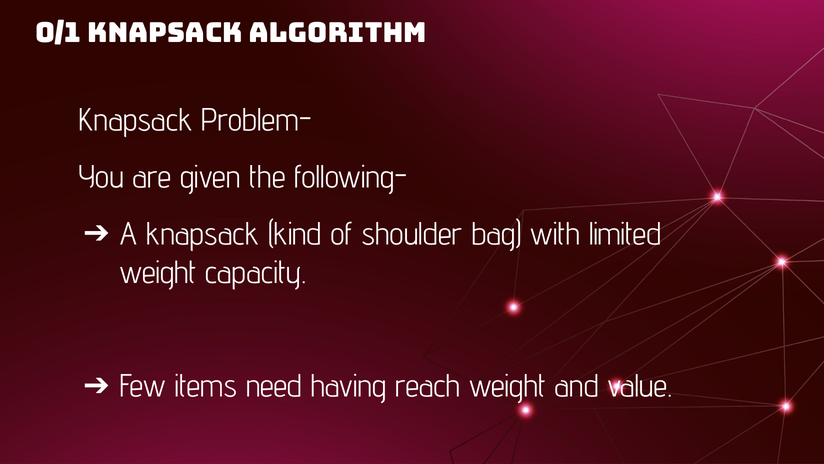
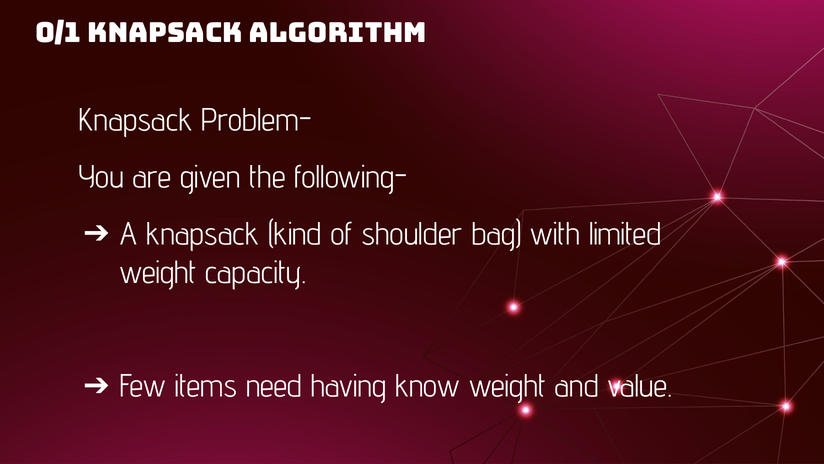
reach: reach -> know (428, 386)
